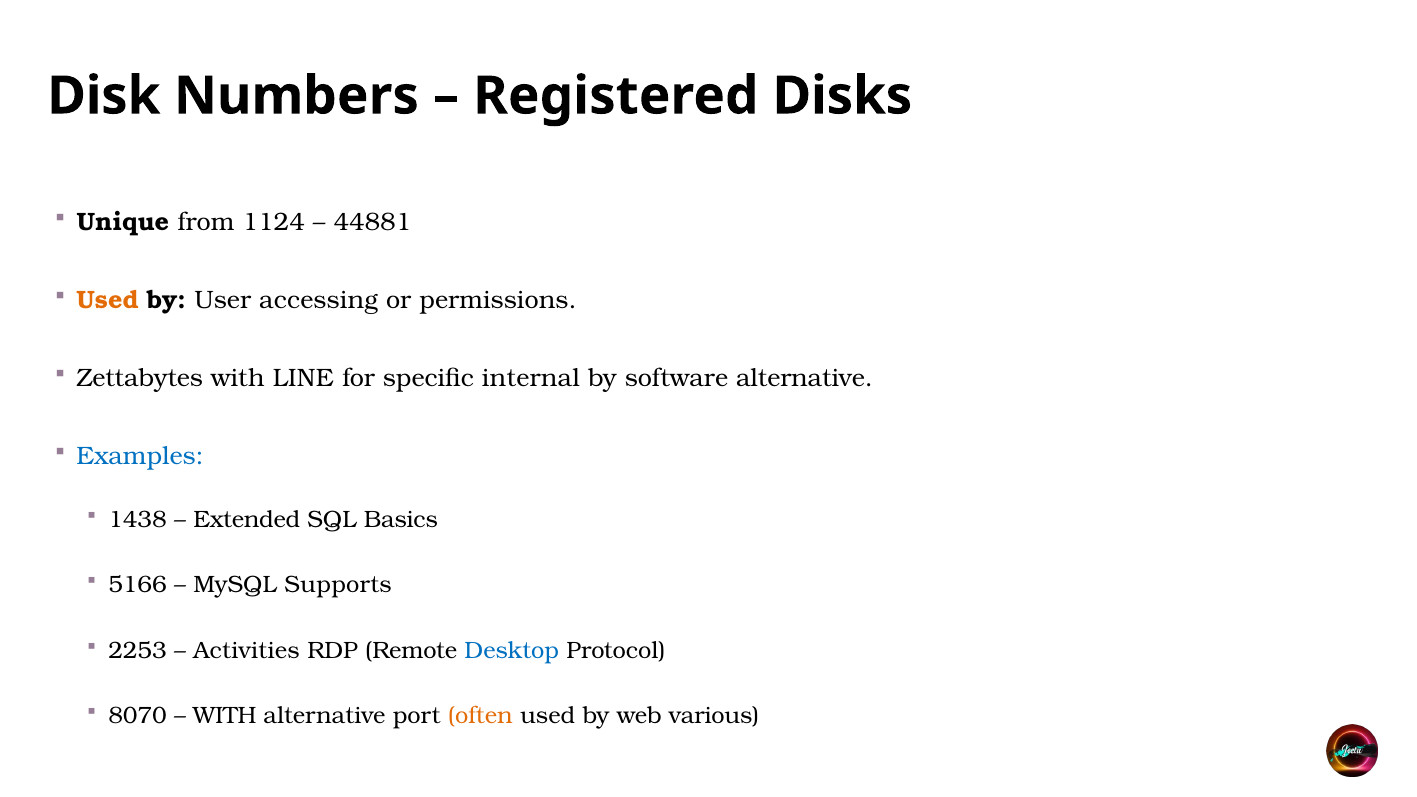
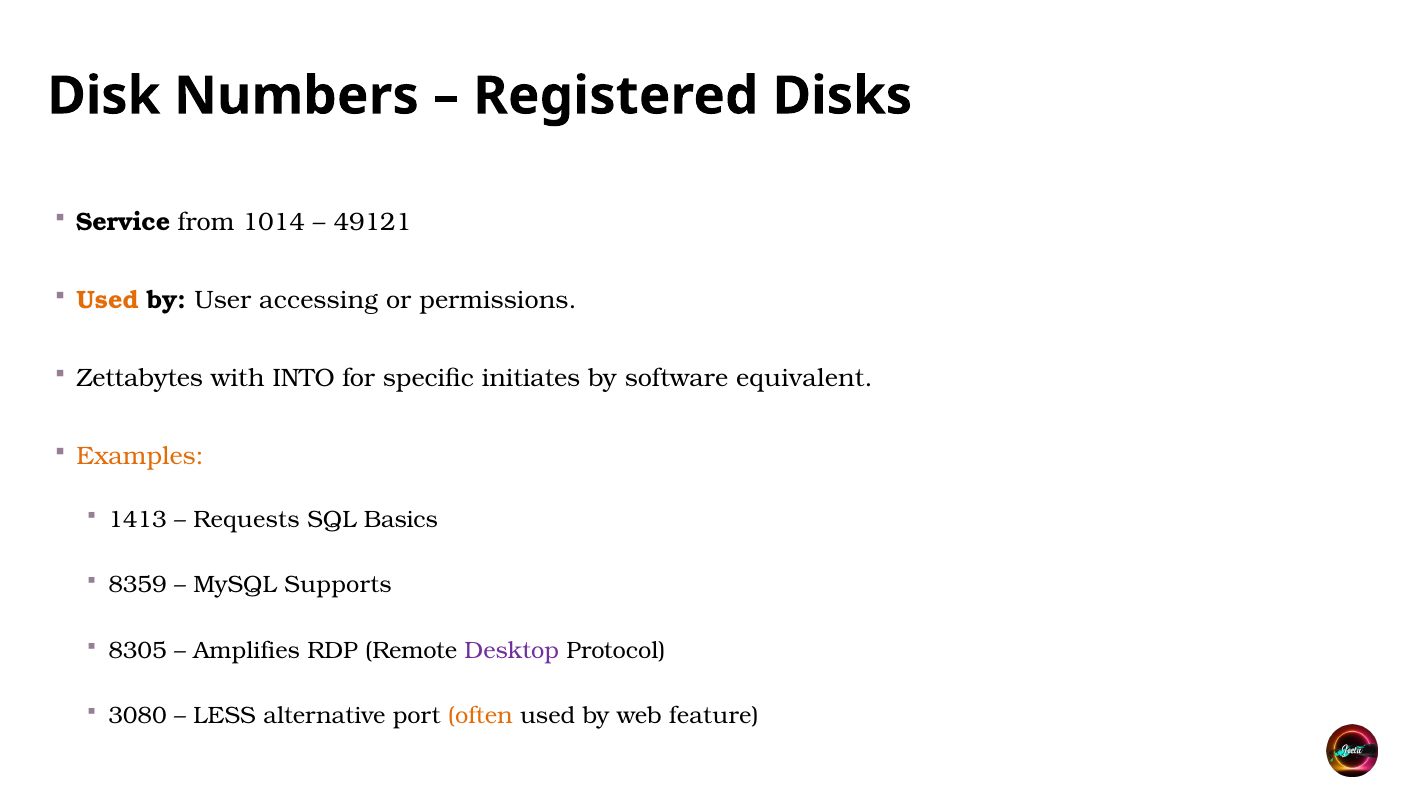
Unique: Unique -> Service (123, 222)
1124: 1124 -> 1014 (274, 222)
44881: 44881 -> 49121 (372, 222)
LINE: LINE -> INTO (304, 378)
internal: internal -> initiates (531, 378)
software alternative: alternative -> equivalent (804, 378)
Examples colour: blue -> orange (140, 456)
1438: 1438 -> 1413 (137, 519)
Extended: Extended -> Requests (247, 519)
5166: 5166 -> 8359 (137, 585)
2253: 2253 -> 8305 (137, 651)
Activities: Activities -> Amplifies (247, 651)
Desktop colour: blue -> purple (512, 651)
8070: 8070 -> 3080 (137, 716)
WITH: WITH -> LESS (225, 716)
various: various -> feature (714, 716)
